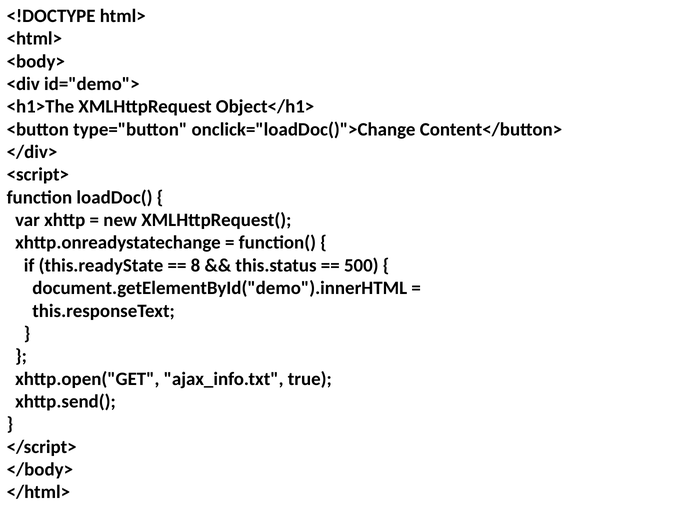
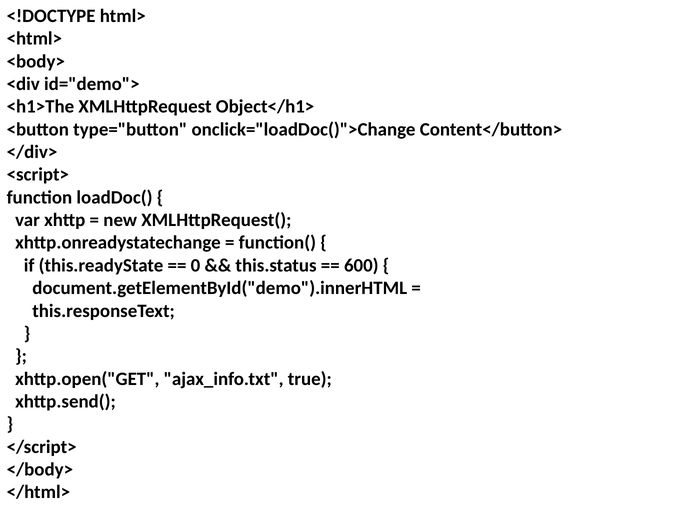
8: 8 -> 0 (195, 265)
500: 500 -> 600 (361, 265)
